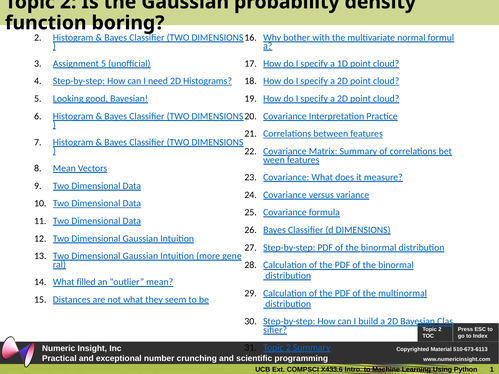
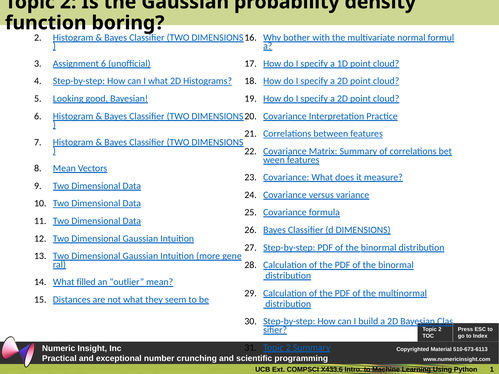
Assignment 5: 5 -> 6 (104, 64)
I need: need -> what (158, 81)
